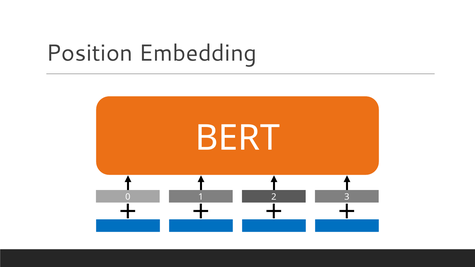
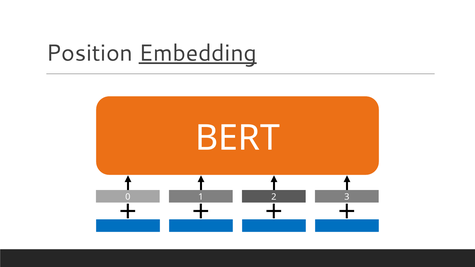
Embedding underline: none -> present (198, 53)
